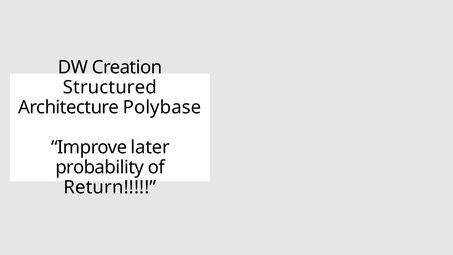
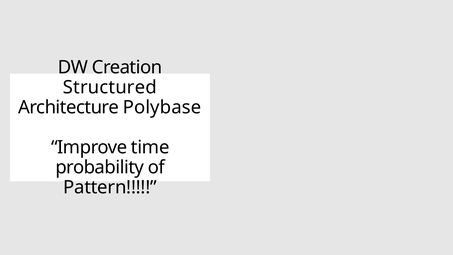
later: later -> time (150, 147)
Return: Return -> Pattern (110, 187)
